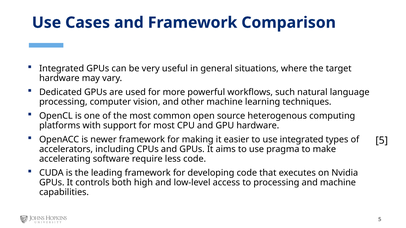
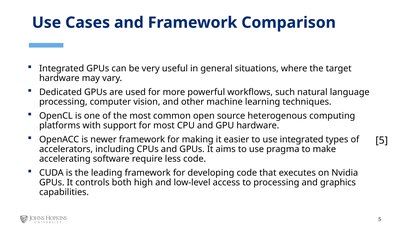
and machine: machine -> graphics (338, 183)
